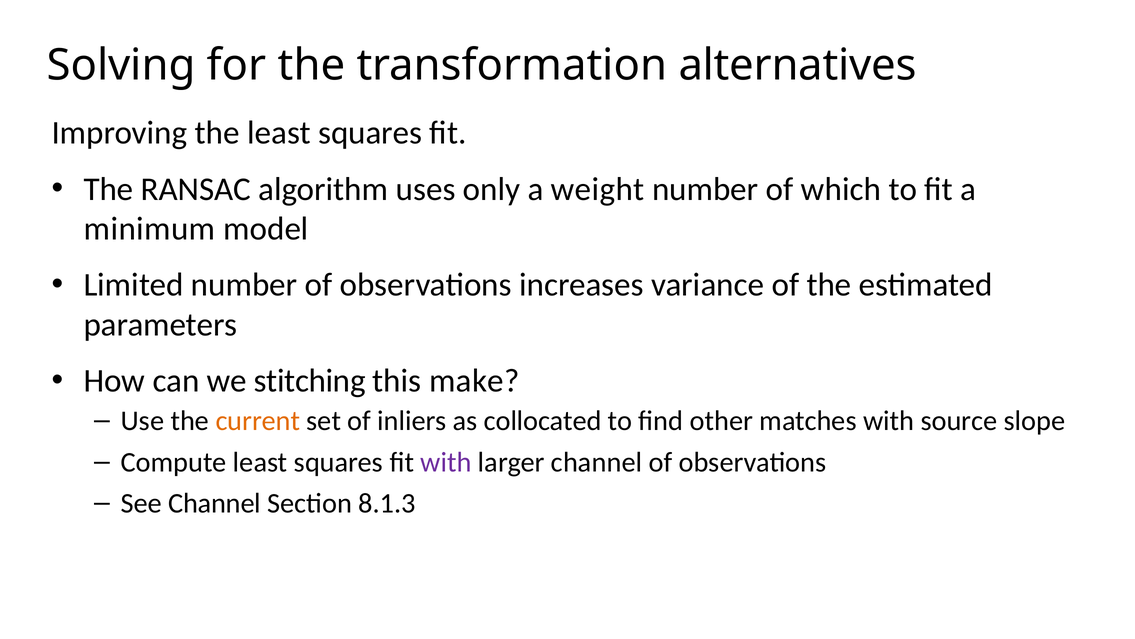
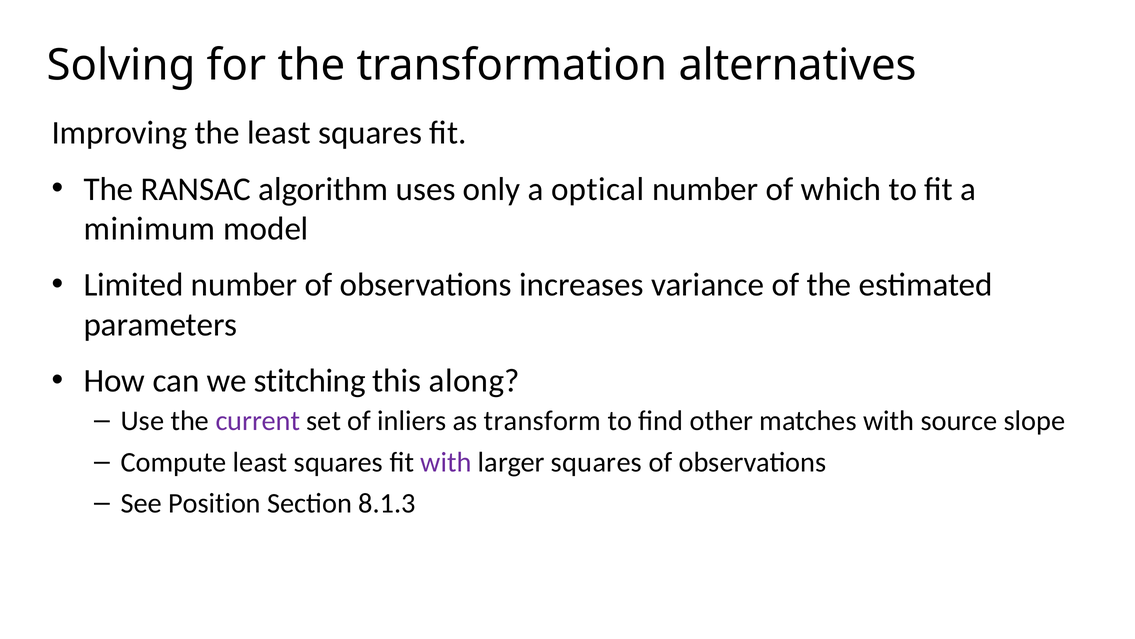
weight: weight -> optical (598, 189)
make: make -> along (474, 381)
current colour: orange -> purple (258, 421)
collocated: collocated -> transform (543, 421)
larger channel: channel -> squares (597, 462)
See Channel: Channel -> Position (215, 503)
